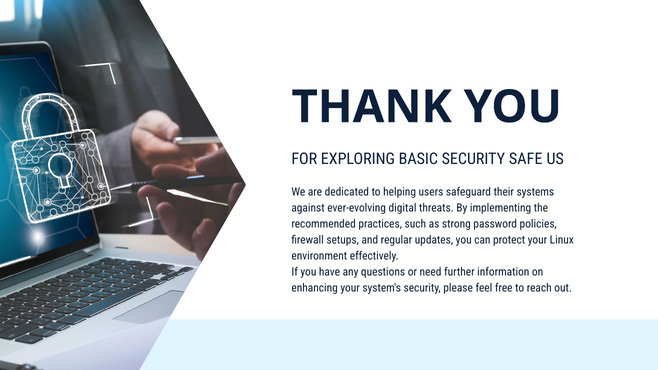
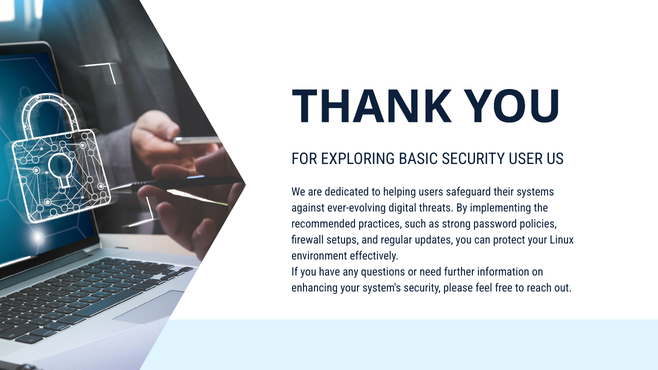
SAFE: SAFE -> USER (526, 159)
